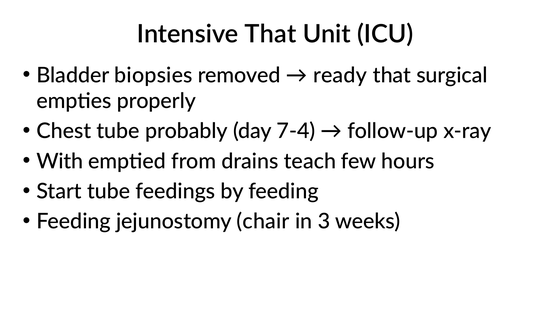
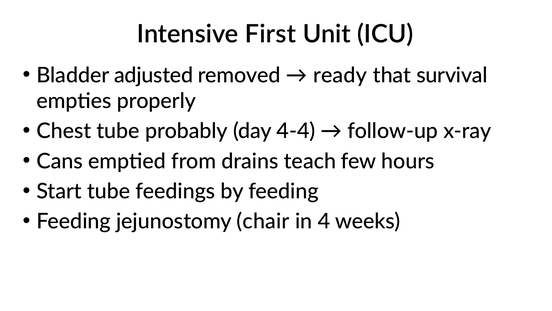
Intensive That: That -> First (270, 34)
biopsies: biopsies -> adjusted (154, 75)
surgical: surgical -> survival (452, 75)
7-4: 7-4 -> 4-4 (296, 131)
With: With -> Cans (60, 161)
3: 3 -> 4 (324, 221)
